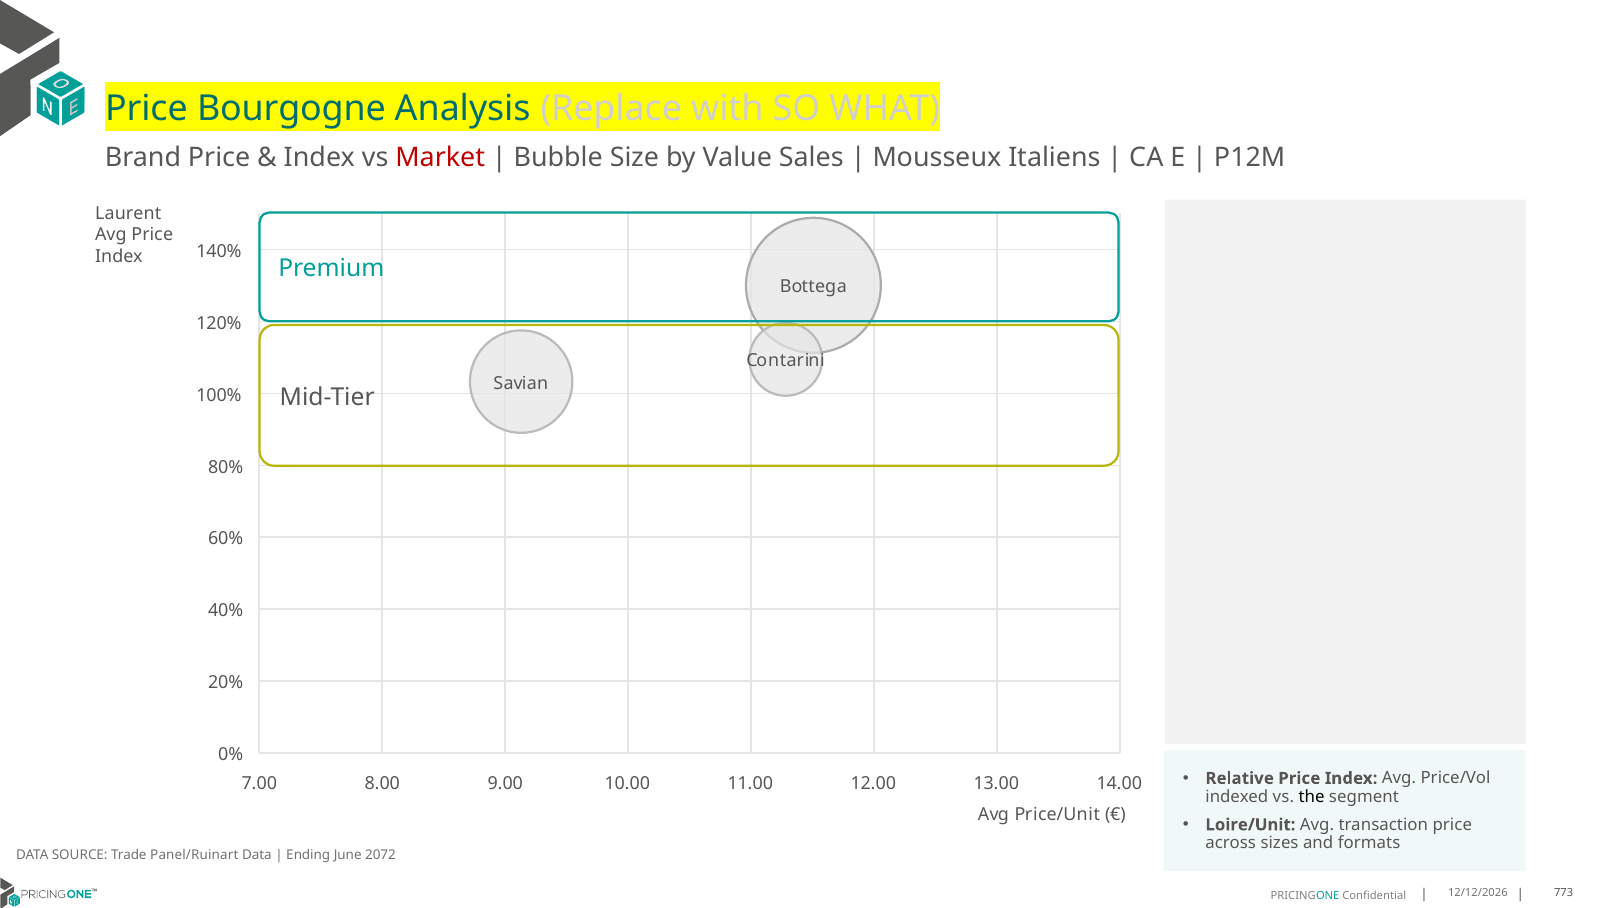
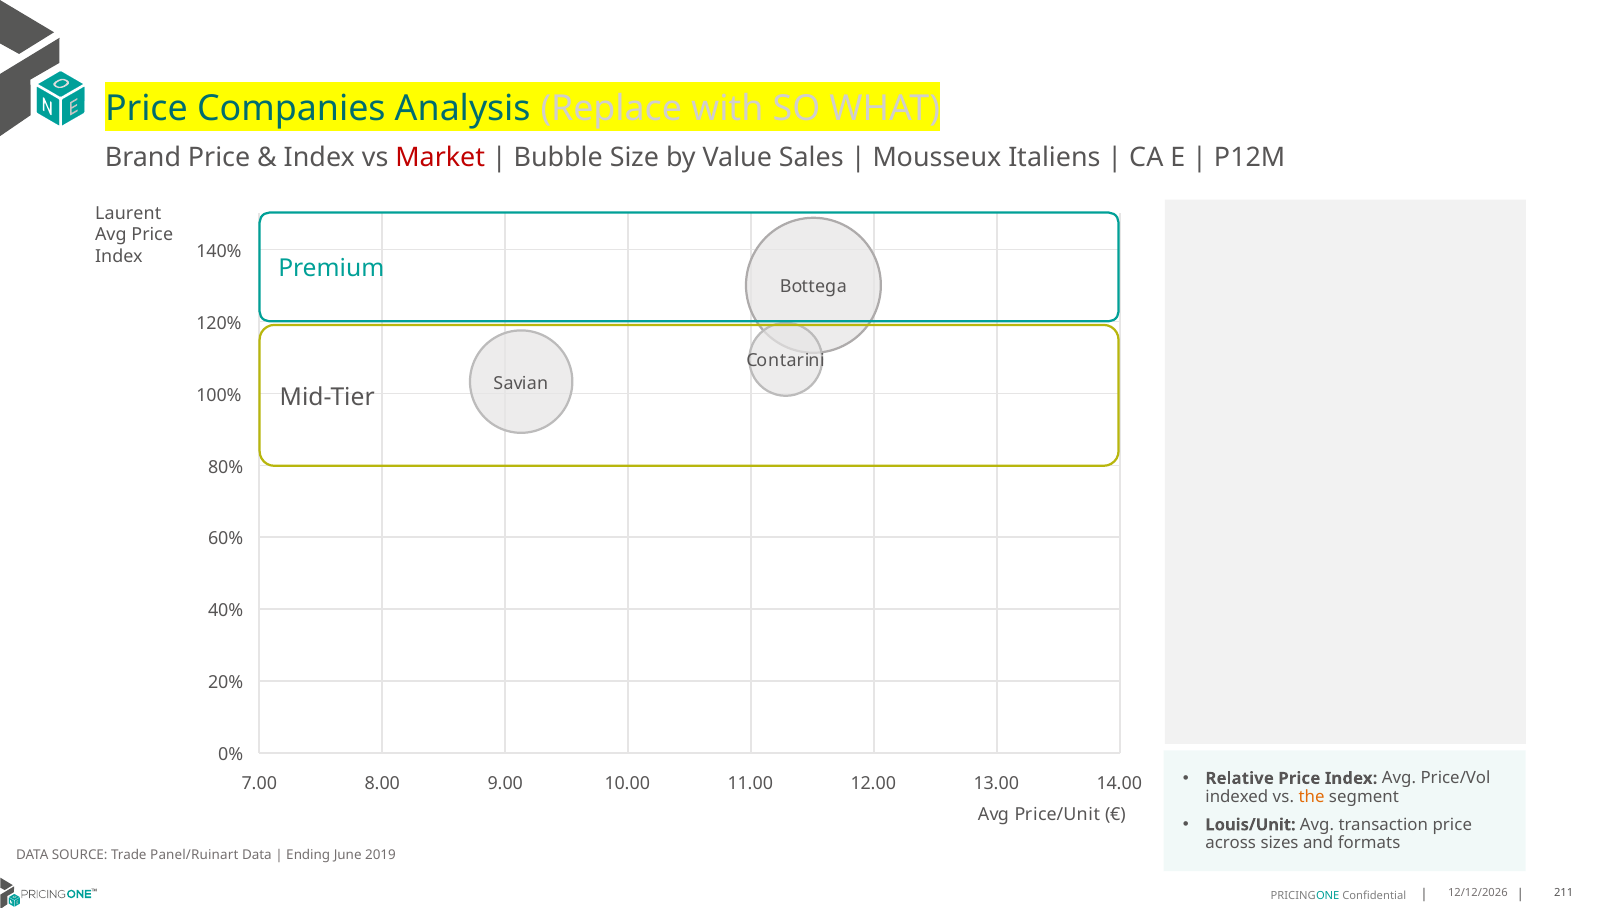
Bourgogne: Bourgogne -> Companies (291, 108)
the colour: black -> orange (1312, 796)
Loire/Unit: Loire/Unit -> Louis/Unit (1250, 824)
2072: 2072 -> 2019 (380, 855)
773: 773 -> 211 (1564, 892)
